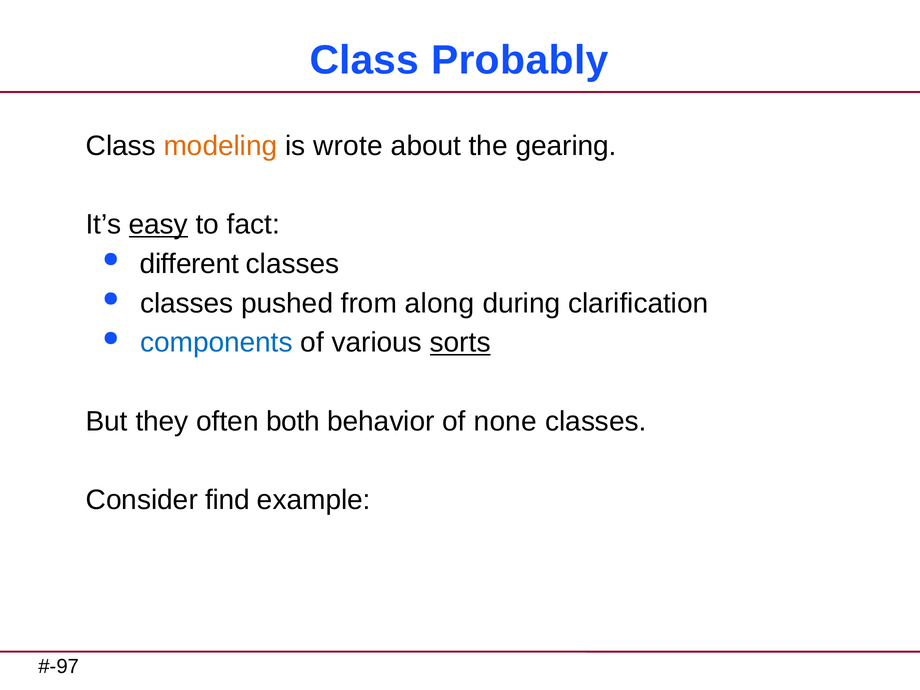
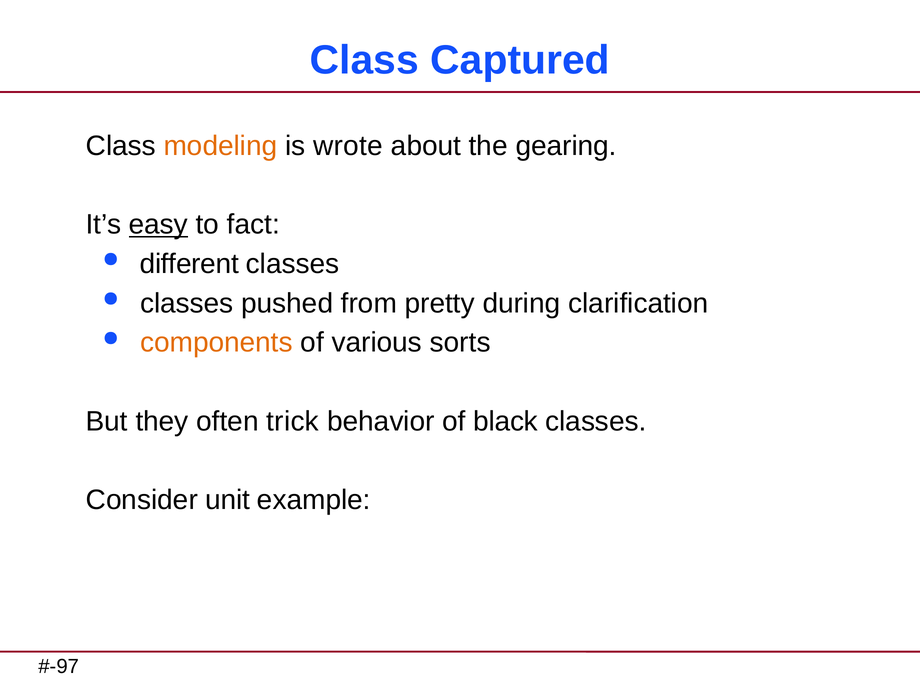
Probably: Probably -> Captured (520, 60)
along: along -> pretty (440, 303)
components colour: blue -> orange (216, 343)
sorts underline: present -> none (460, 343)
both: both -> trick (293, 421)
none: none -> black (506, 421)
find: find -> unit (228, 500)
